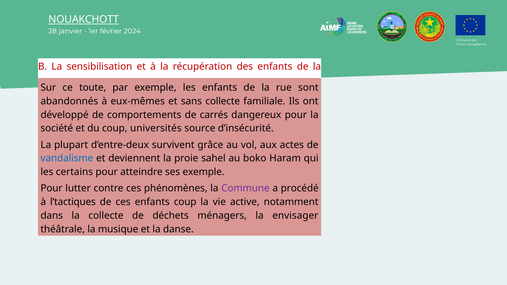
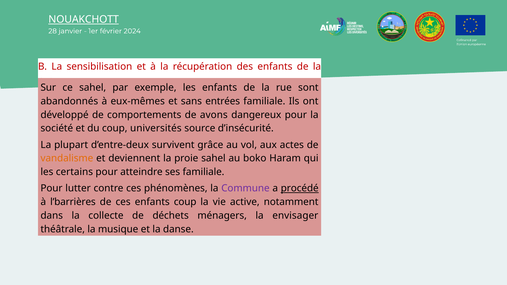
ce toute: toute -> sahel (93, 88)
sans collecte: collecte -> entrées (223, 101)
carrés: carrés -> avons (214, 115)
vandalisme colour: blue -> orange (67, 159)
ses exemple: exemple -> familiale (203, 172)
procédé underline: none -> present (300, 189)
l’tactiques: l’tactiques -> l’barrières (73, 202)
